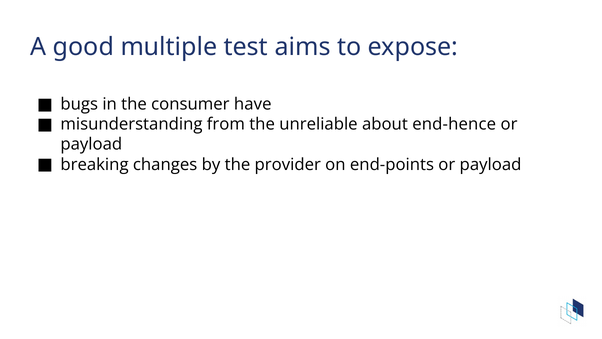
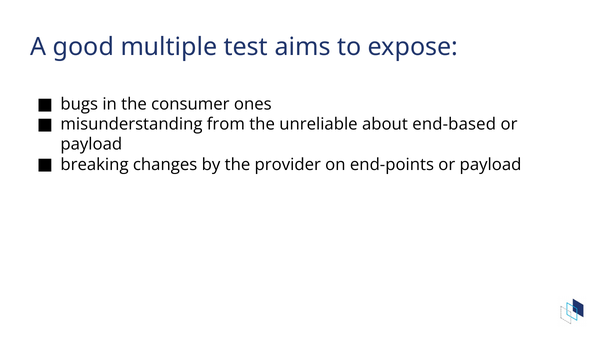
have: have -> ones (253, 104)
end-hence: end-hence -> end-based (454, 124)
